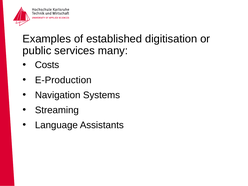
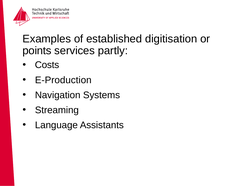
public: public -> points (37, 51)
many: many -> partly (113, 51)
